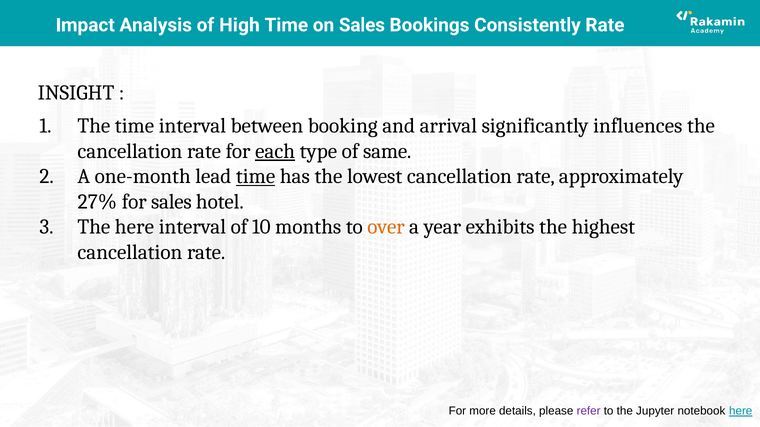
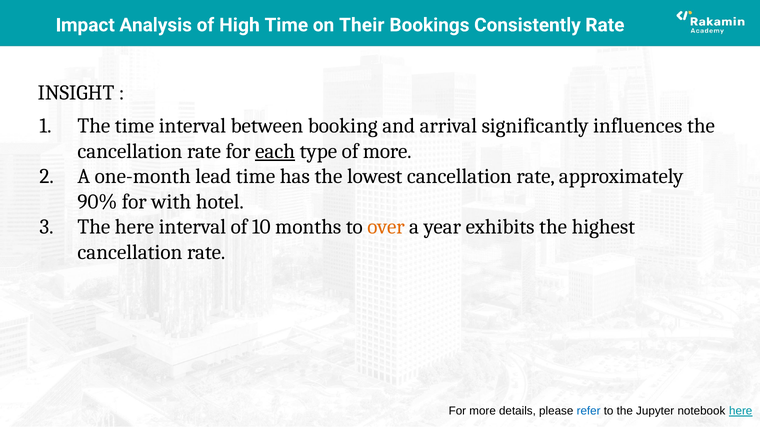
on Sales: Sales -> Their (362, 25)
of same: same -> more (387, 151)
time underline: present -> none (256, 177)
27%: 27% -> 90% (97, 202)
for sales: sales -> with (171, 202)
refer colour: purple -> blue (589, 411)
